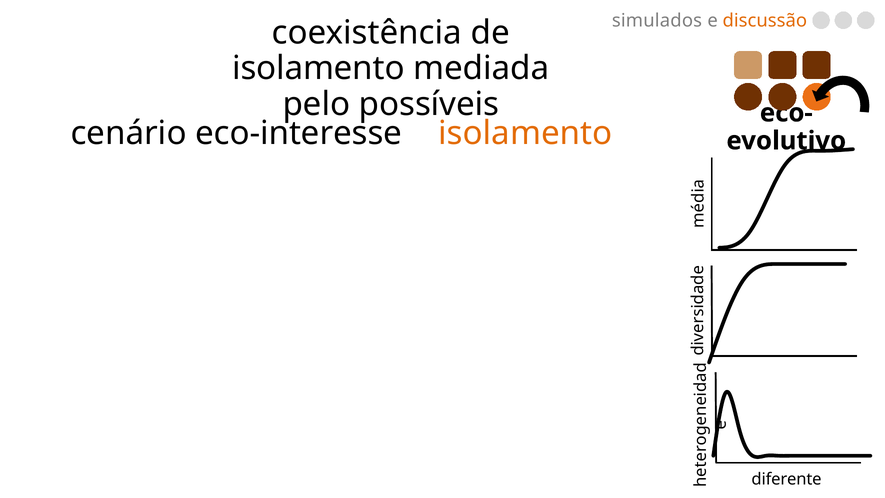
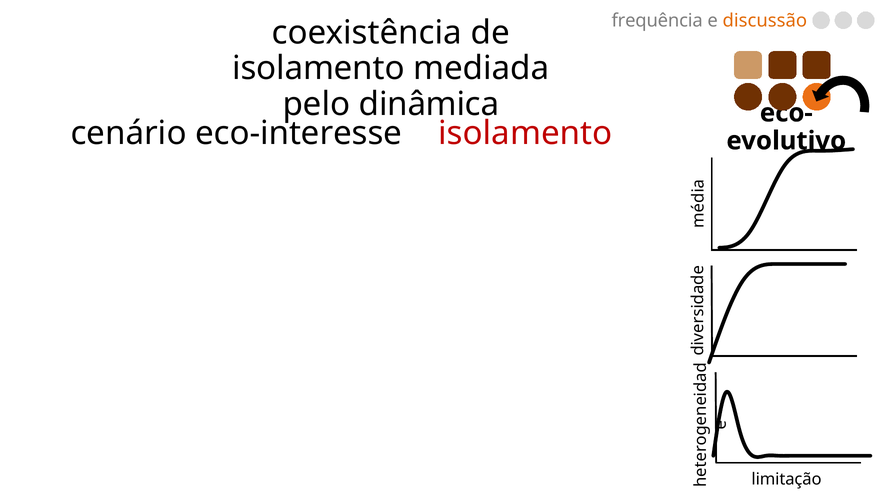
simulados: simulados -> frequência (657, 21)
possíveis: possíveis -> dinâmica (429, 104)
isolamento colour: orange -> red (525, 133)
diferente: diferente -> limitação (787, 479)
